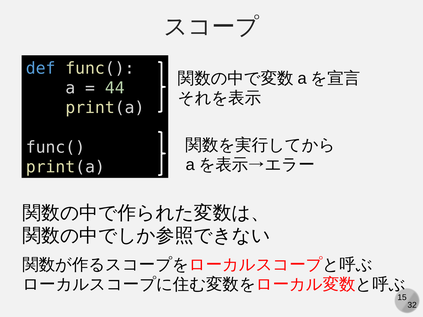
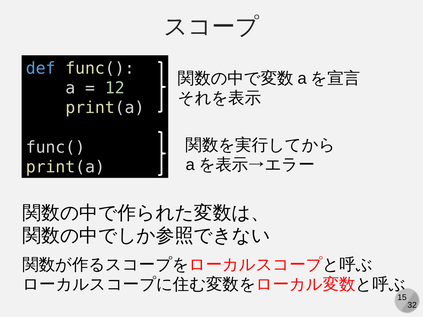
44: 44 -> 12 (115, 88)
